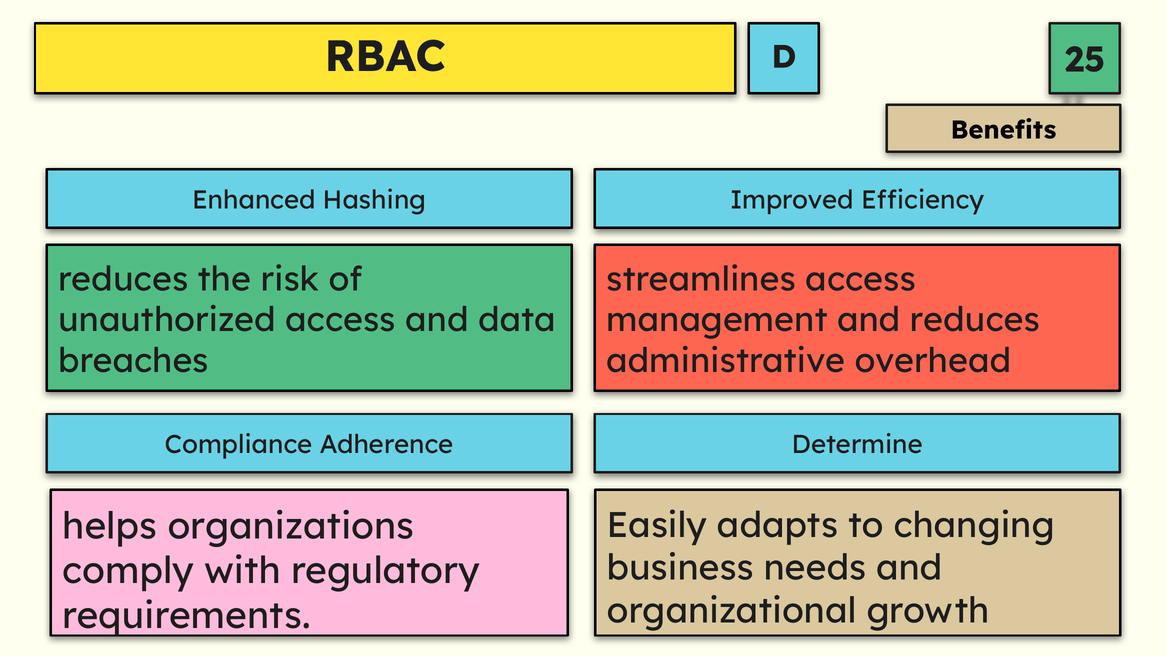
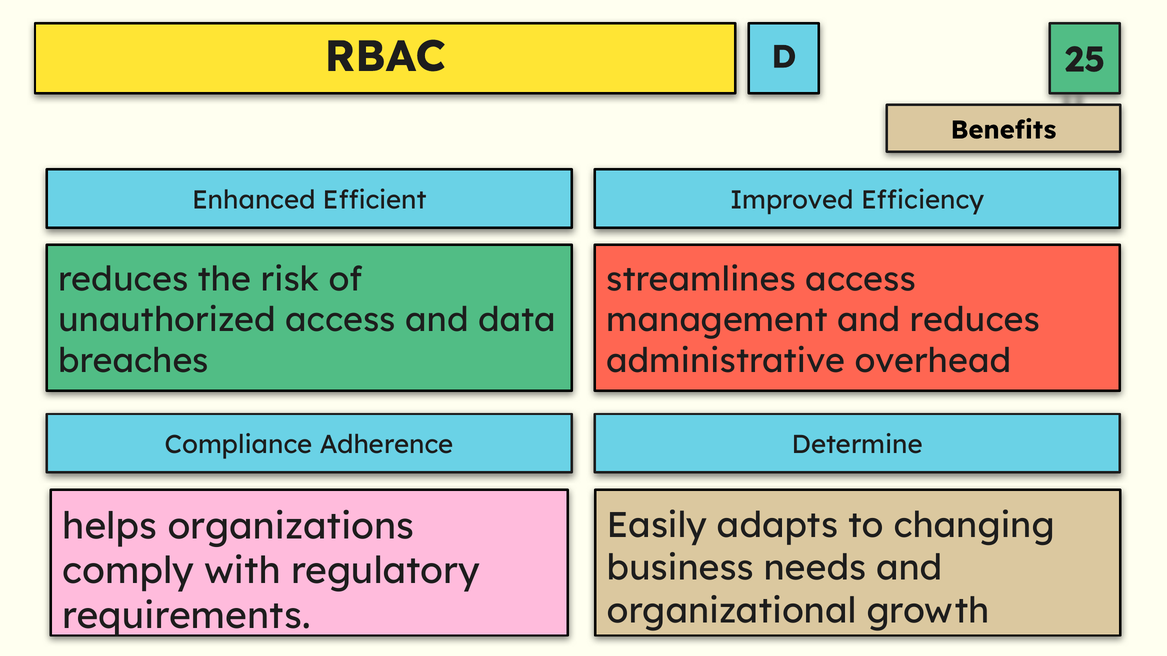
Hashing: Hashing -> Efficient (375, 200)
